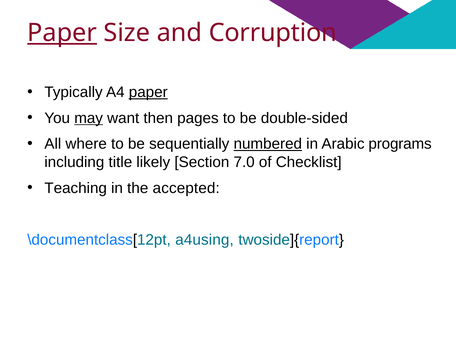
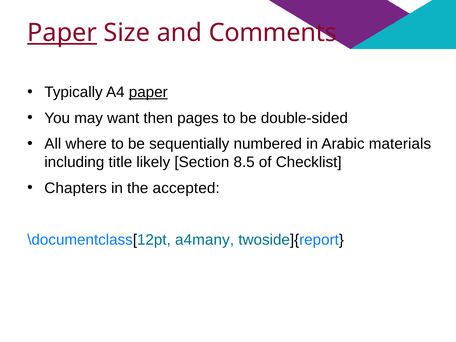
Corruption: Corruption -> Comments (273, 33)
may underline: present -> none (89, 118)
numbered underline: present -> none (268, 144)
programs: programs -> materials (400, 144)
7.0: 7.0 -> 8.5 (244, 162)
Teaching: Teaching -> Chapters (76, 188)
a4using: a4using -> a4many (205, 240)
